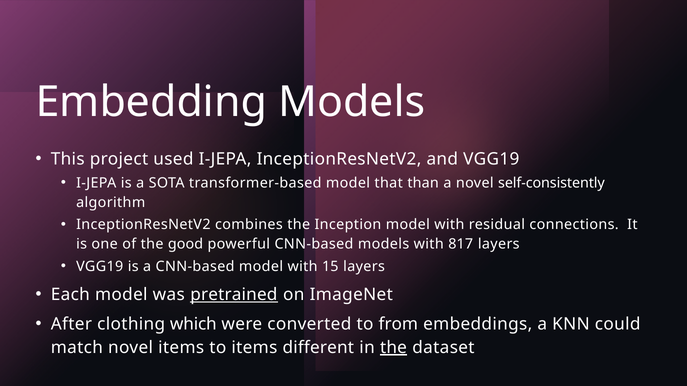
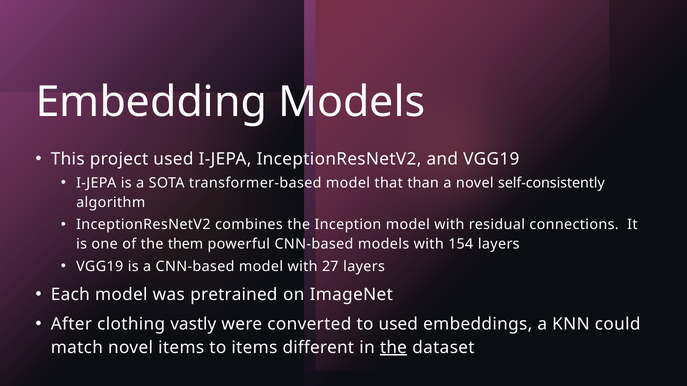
good: good -> them (186, 244)
817: 817 -> 154 (461, 244)
15: 15 -> 27 (330, 267)
pretrained underline: present -> none (234, 295)
which: which -> vastly (193, 325)
to from: from -> used (398, 325)
